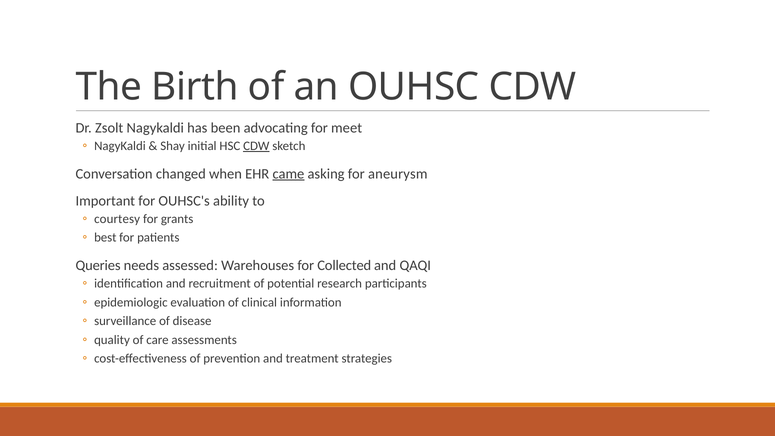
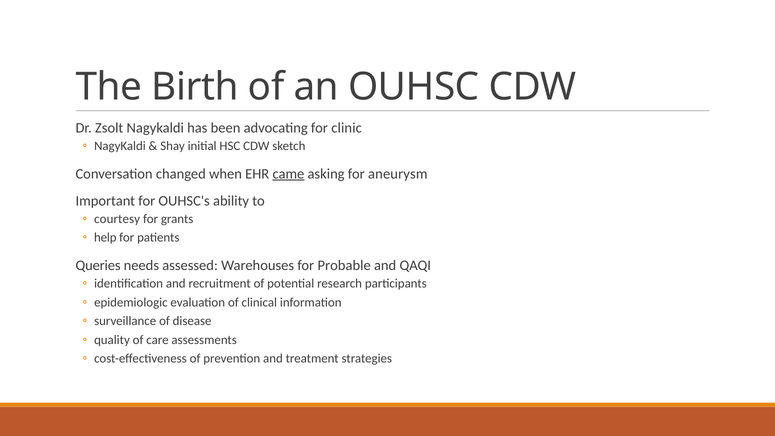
meet: meet -> clinic (347, 128)
CDW underline: present -> none (256, 146)
best: best -> help (105, 238)
Collected: Collected -> Probable (344, 265)
